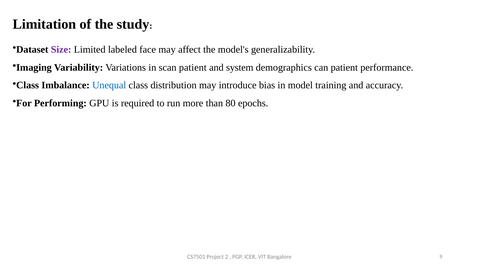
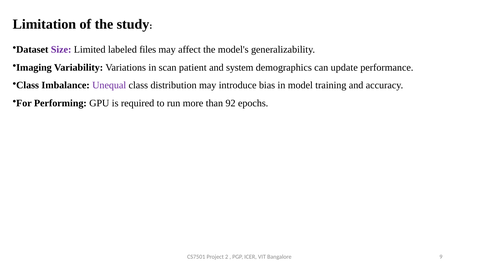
face: face -> files (148, 50)
can patient: patient -> update (344, 68)
Unequal colour: blue -> purple (109, 85)
80: 80 -> 92 (231, 103)
